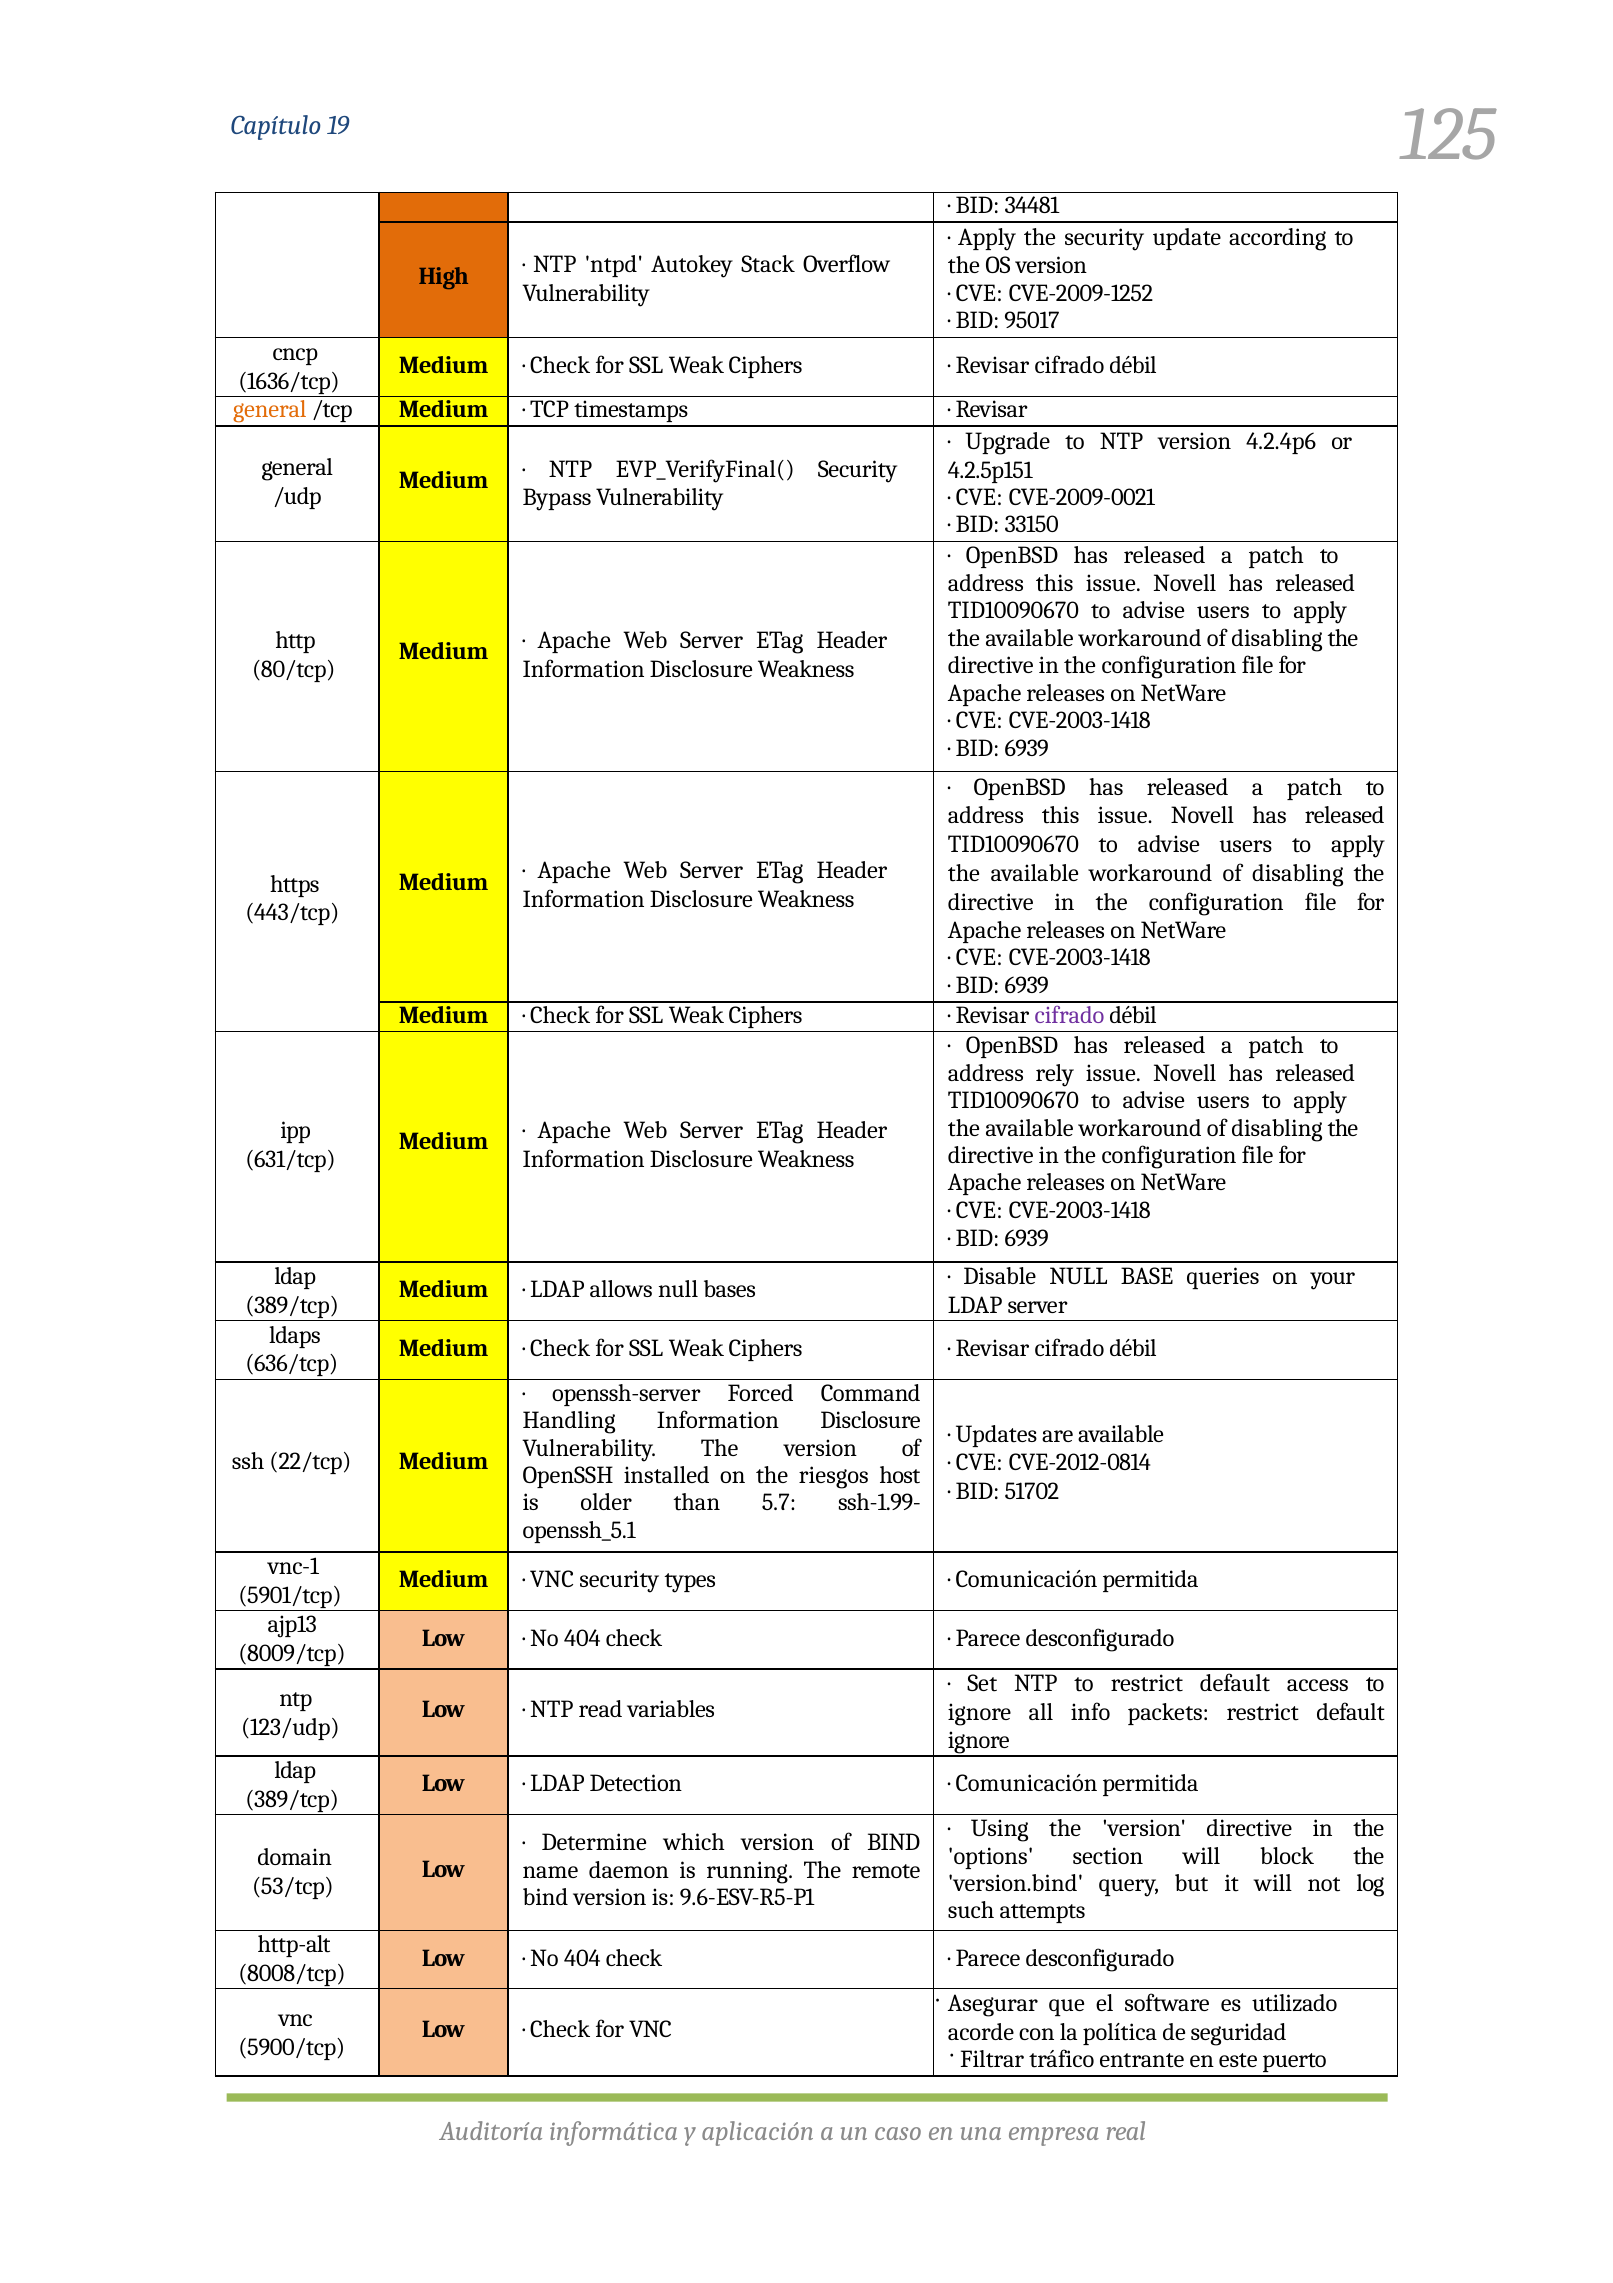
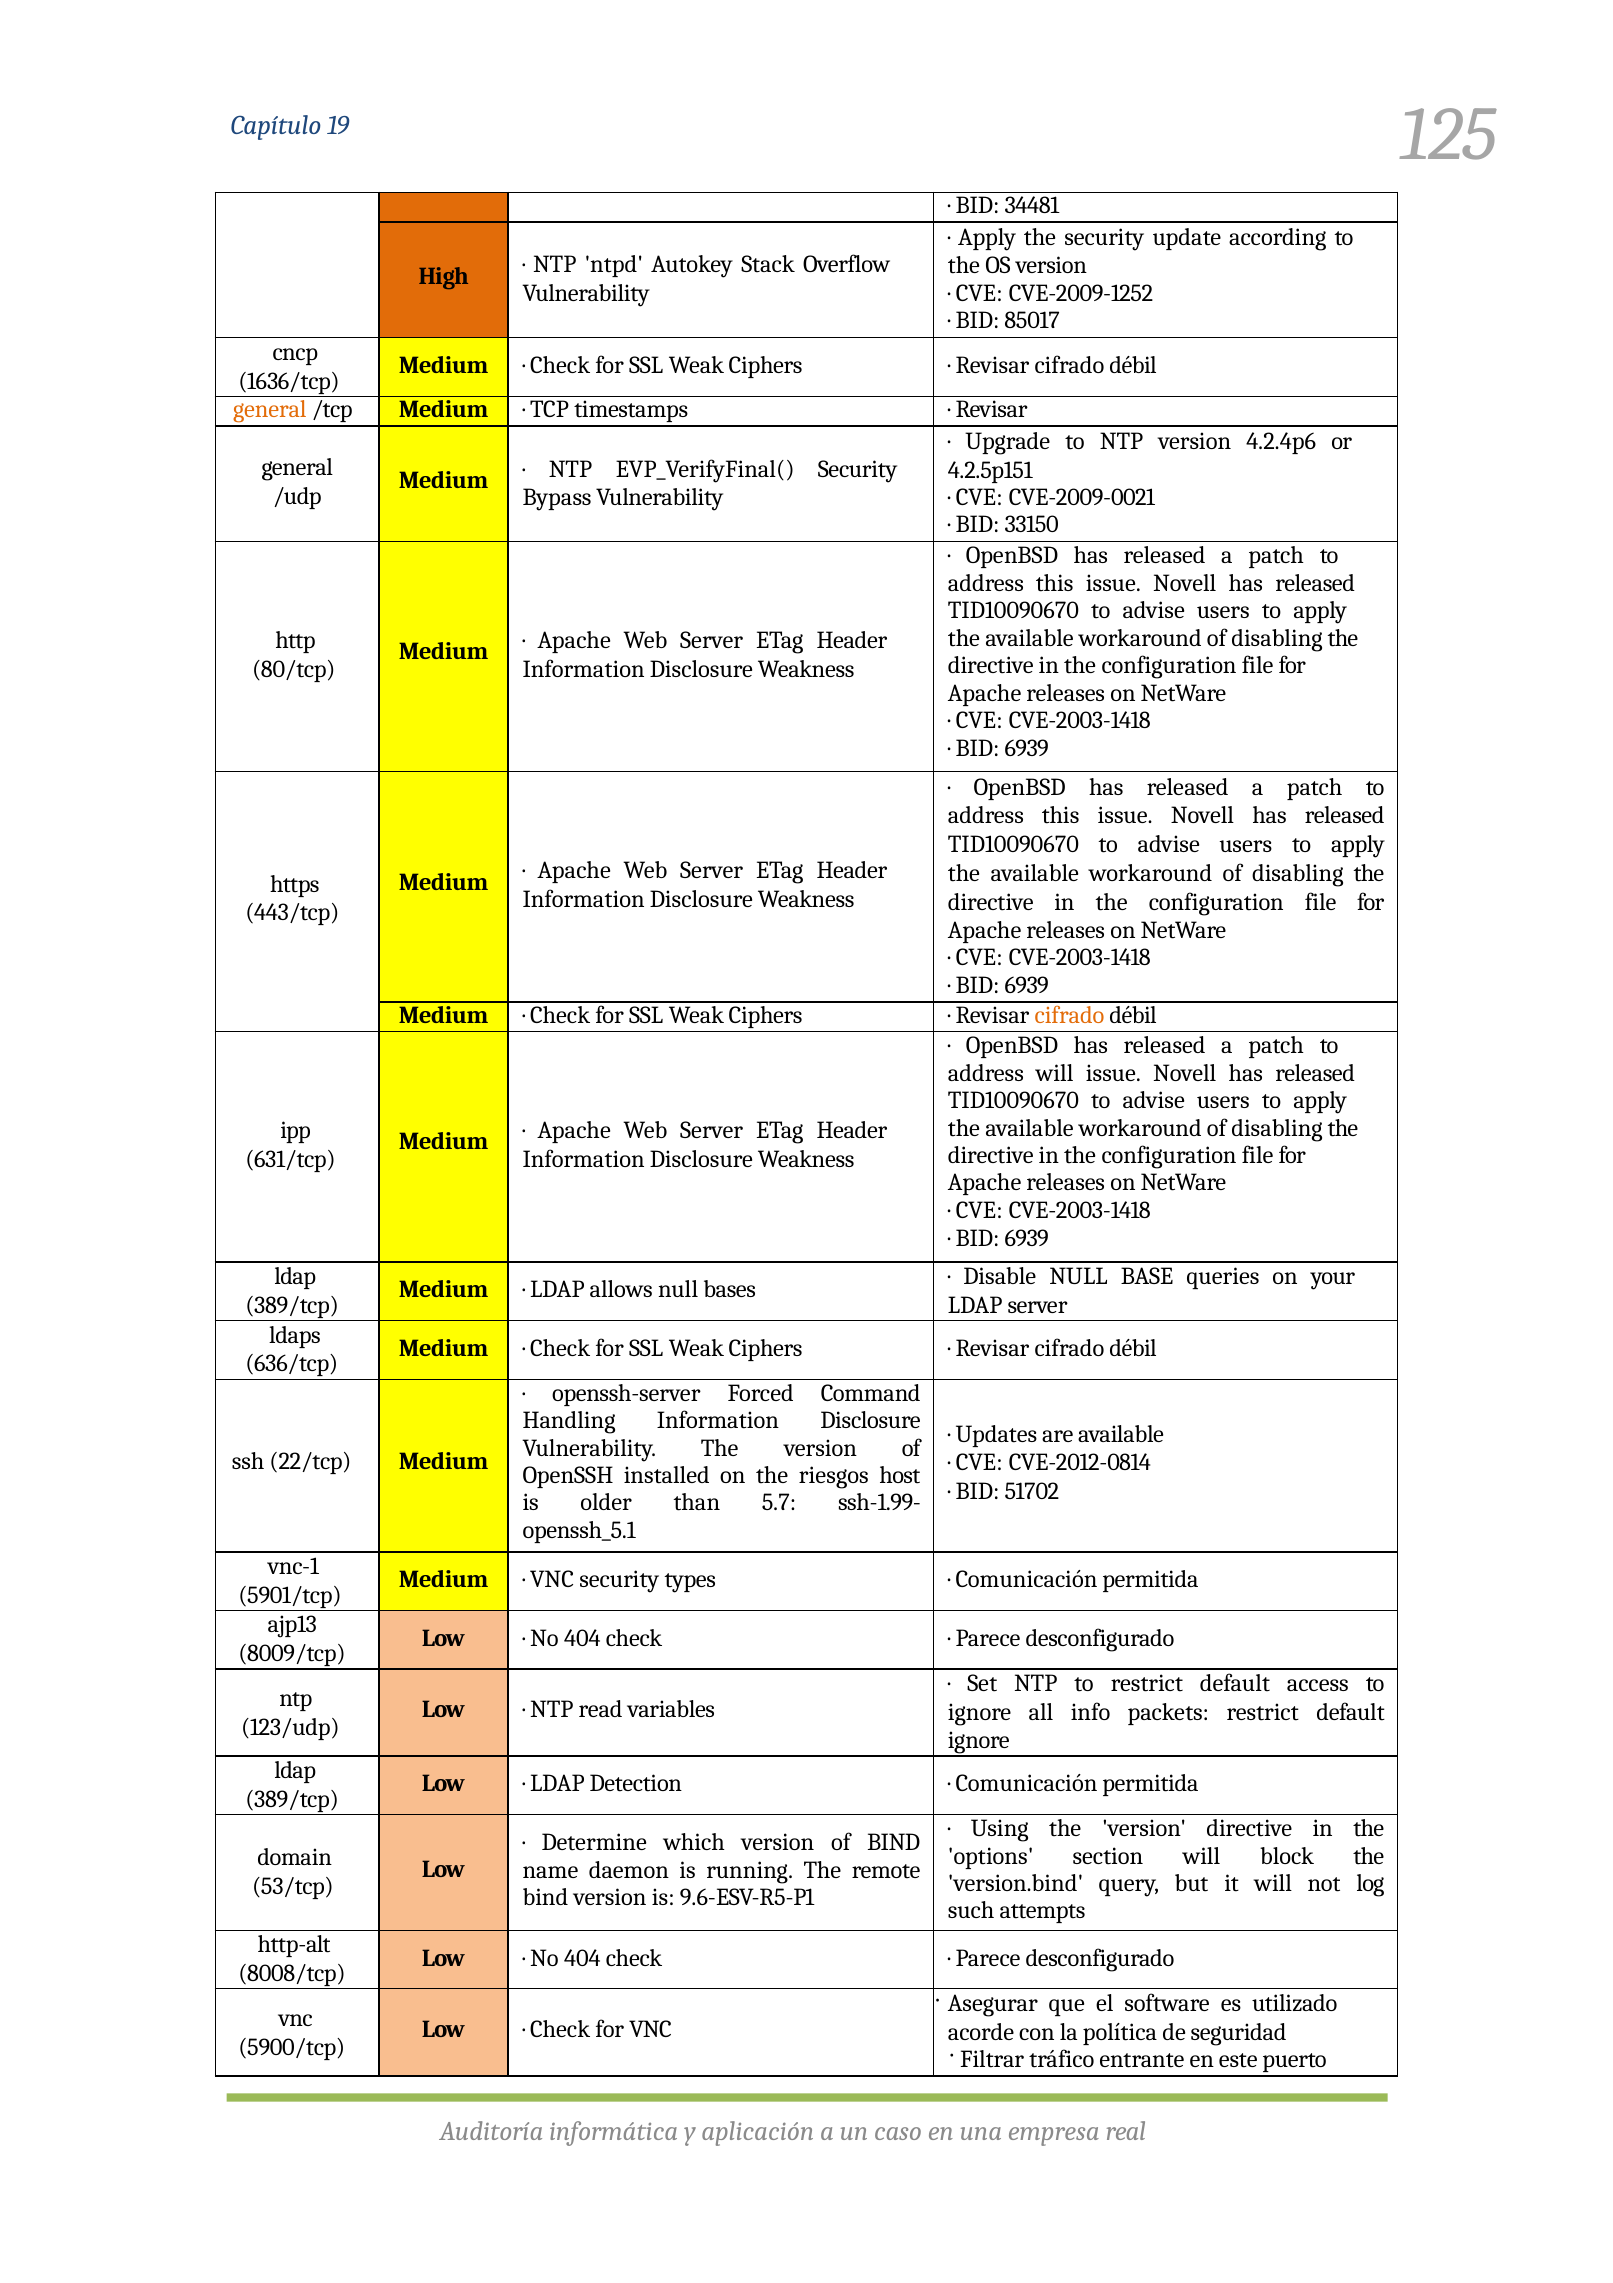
95017: 95017 -> 85017 (1032, 321)
cifrado colour: purple -> orange (1069, 1015)
address rely: rely -> will (1055, 1073)
